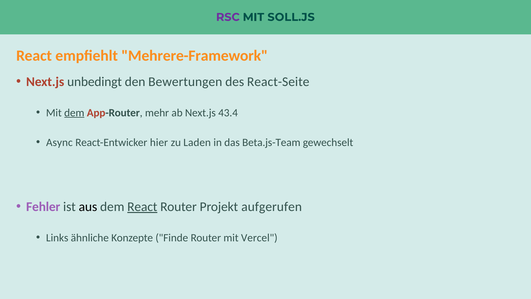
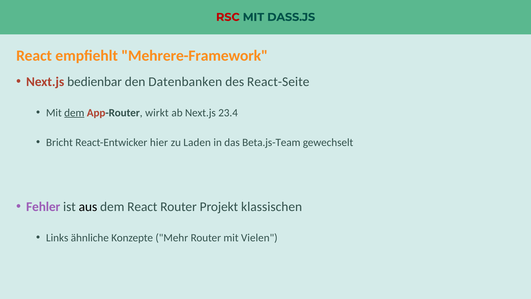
RSC colour: purple -> red (228, 17)
SOLL.JS: SOLL.JS -> DASS.JS (291, 17)
unbedingt: unbedingt -> bedienbar (95, 82)
Bewertungen: Bewertungen -> Datenbanken (185, 82)
mehr: mehr -> wirkt (157, 113)
43.4: 43.4 -> 23.4 (228, 113)
Async: Async -> Bricht (59, 142)
React underline: present -> none (142, 207)
aufgerufen: aufgerufen -> klassischen (272, 207)
Finde: Finde -> Mehr (172, 238)
Vercel: Vercel -> Vielen (259, 238)
